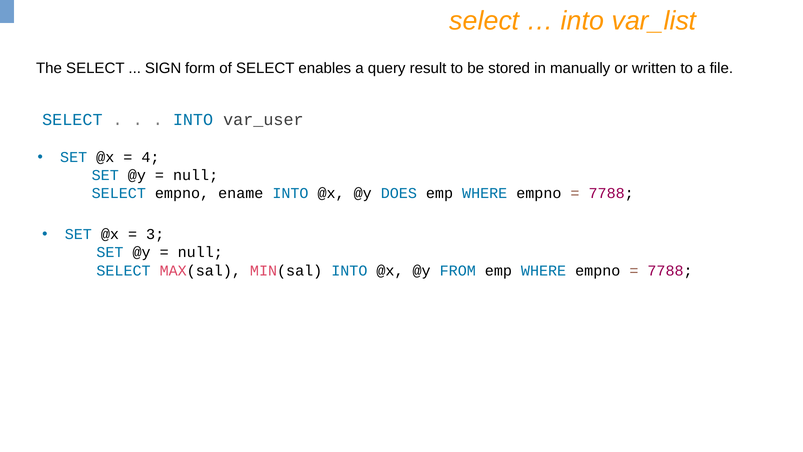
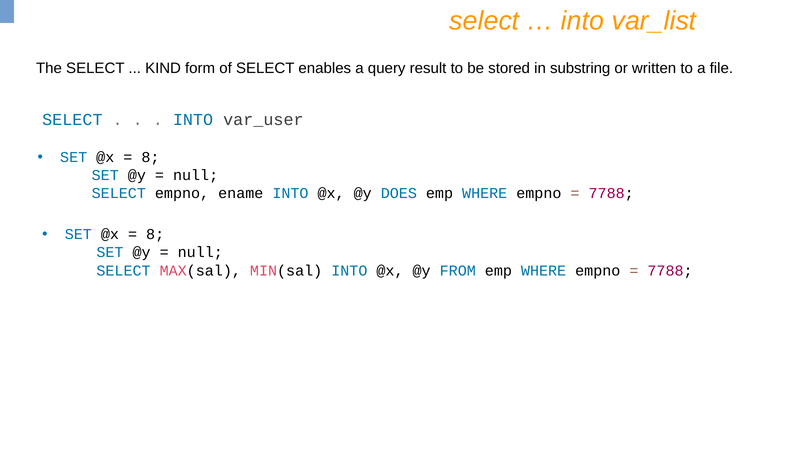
SIGN: SIGN -> KIND (163, 68)
manually: manually -> substring (580, 68)
4: 4 -> 8 (150, 157)
3: 3 -> 8 (155, 234)
